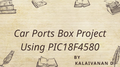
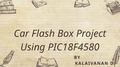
Ports: Ports -> Flash (43, 34)
